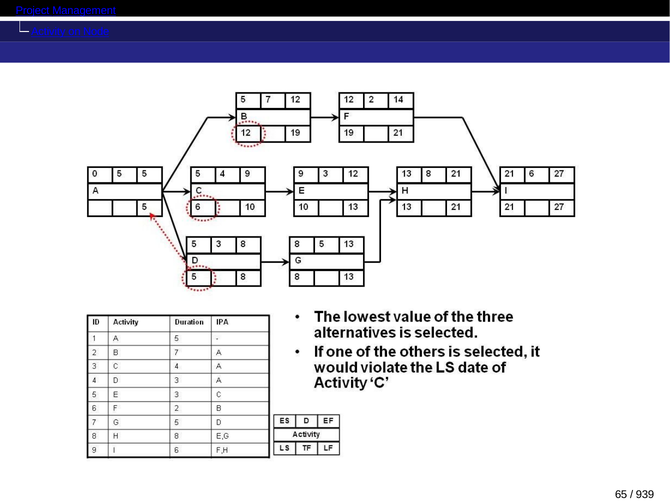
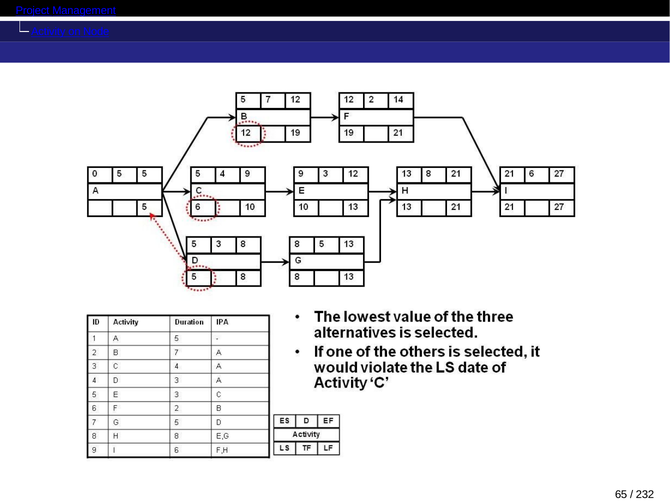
939: 939 -> 232 (645, 495)
